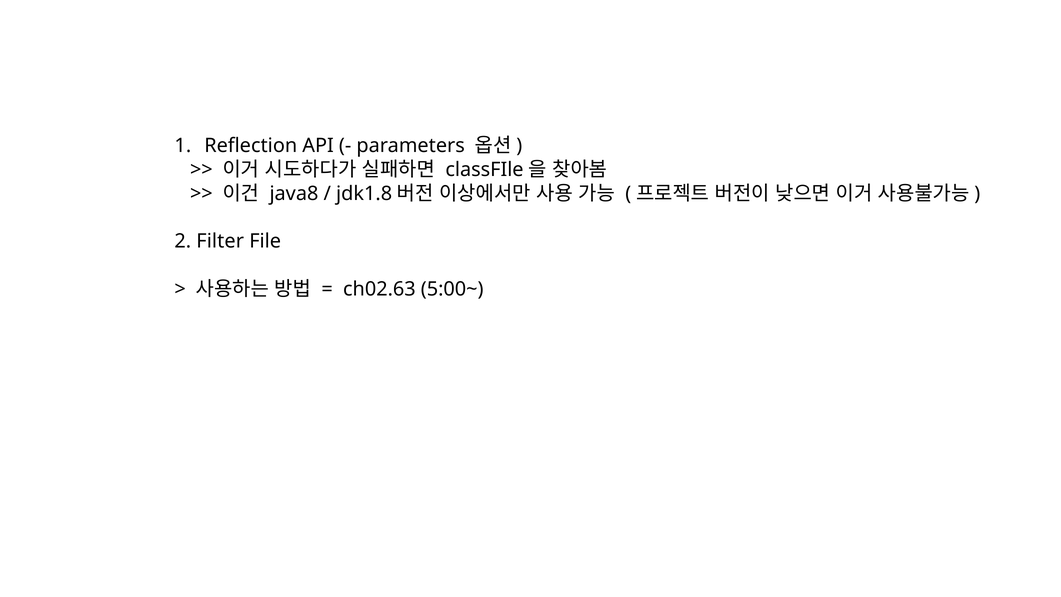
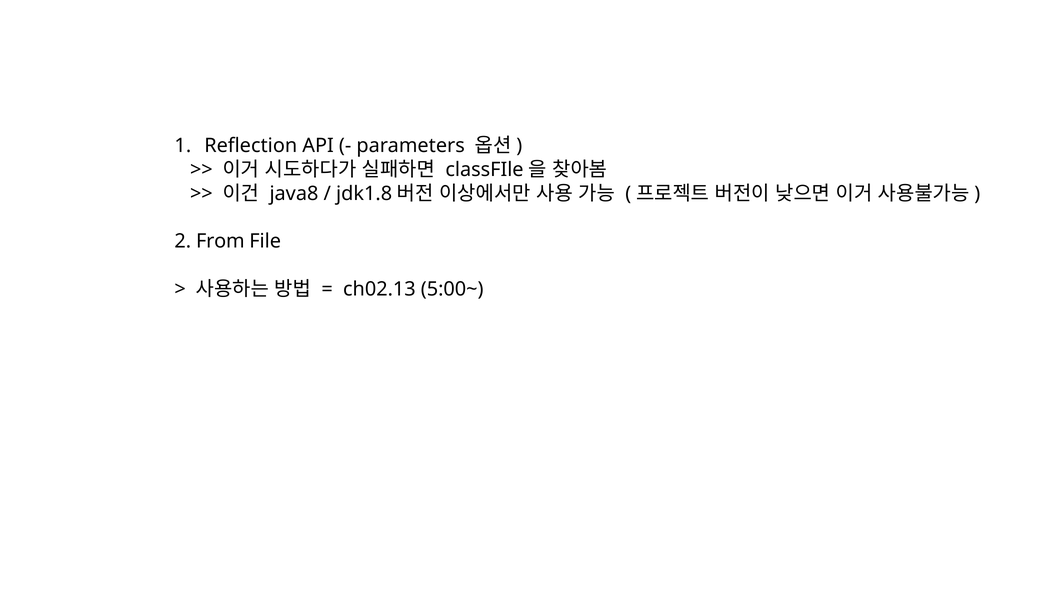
Filter: Filter -> From (220, 241)
ch02.63: ch02.63 -> ch02.13 (379, 289)
